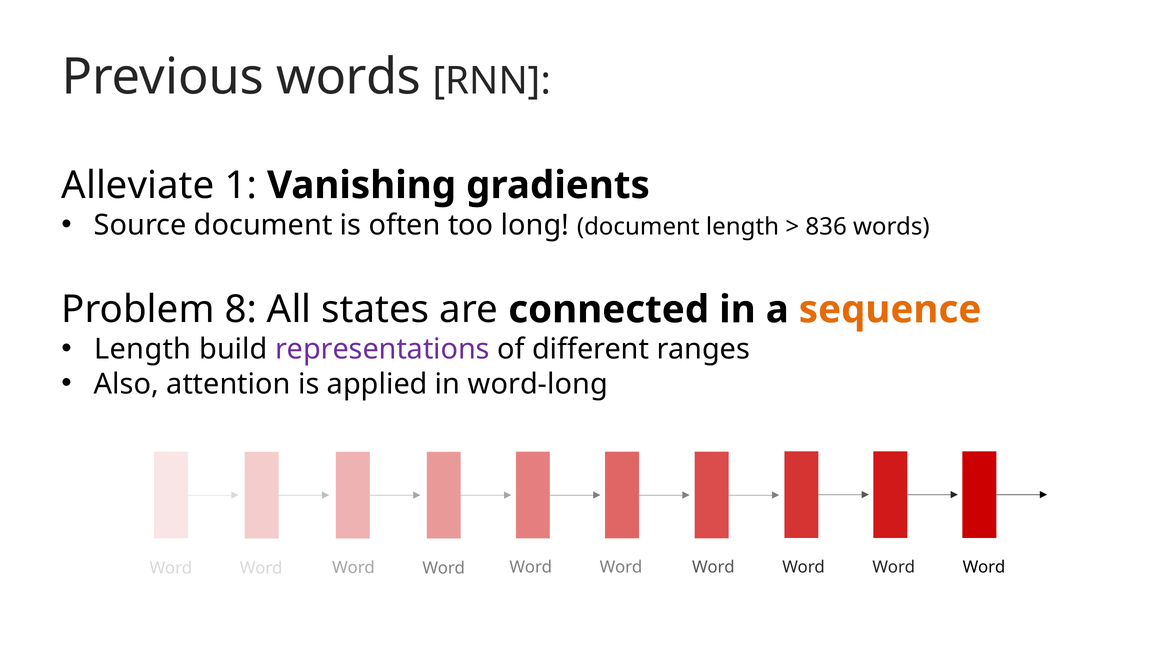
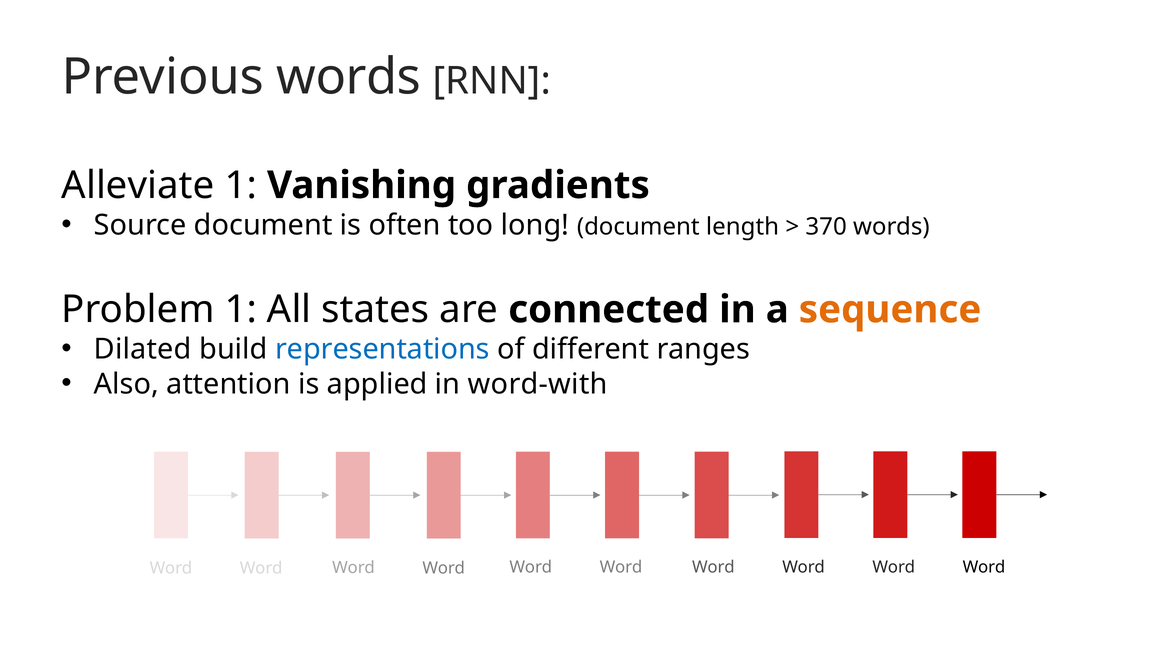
836: 836 -> 370 (826, 227)
Problem 8: 8 -> 1 (241, 309)
Length: Length -> Dilated (143, 349)
representations colour: purple -> blue (382, 349)
word-long: word-long -> word-with (538, 384)
